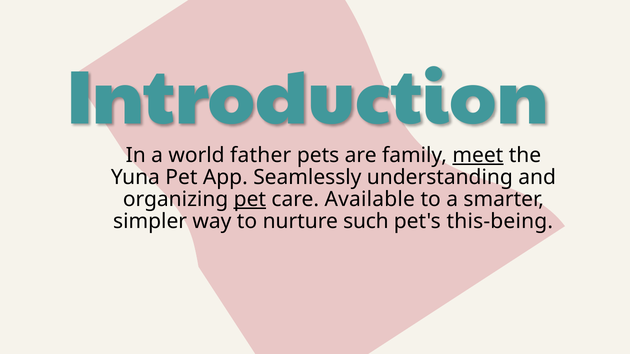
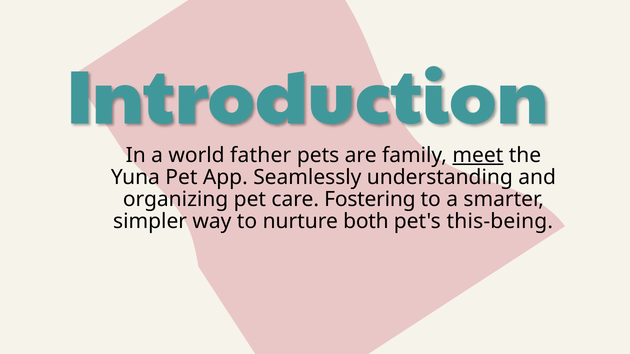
pet underline: present -> none (250, 200)
Available: Available -> Fostering (370, 200)
such: such -> both (366, 222)
